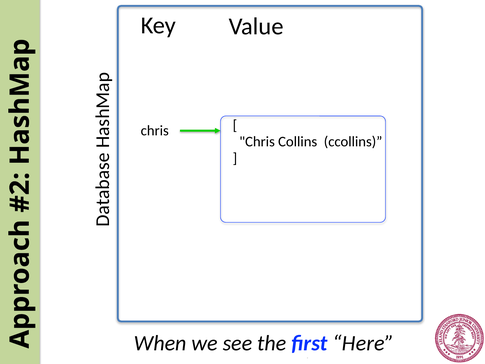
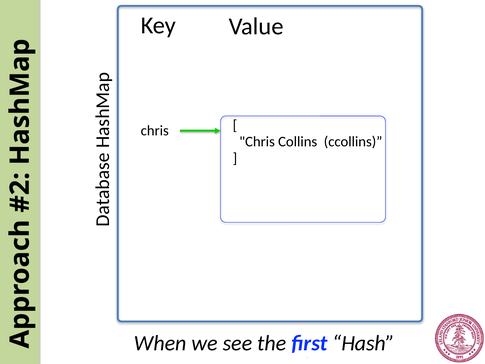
Here: Here -> Hash (364, 343)
